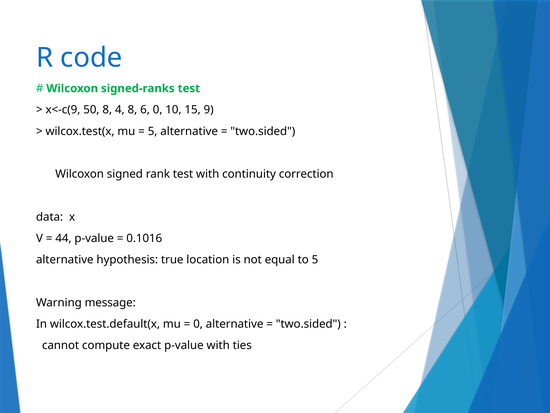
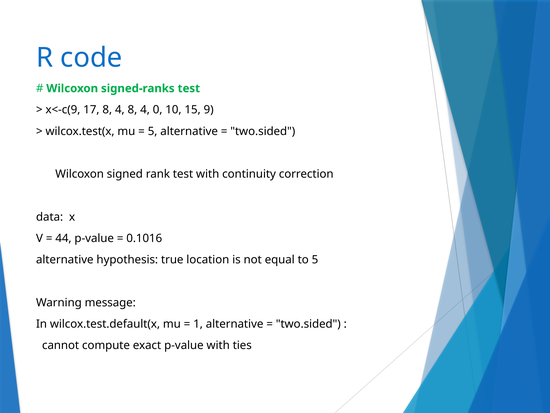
50: 50 -> 17 (91, 110)
4 8 6: 6 -> 4 (145, 110)
0: 0 -> 1 (198, 324)
